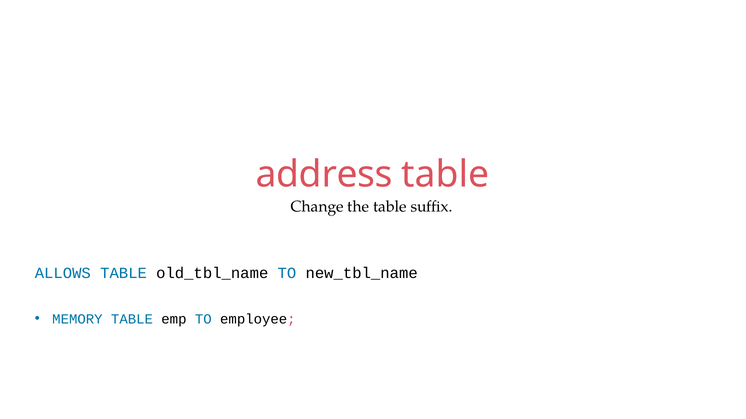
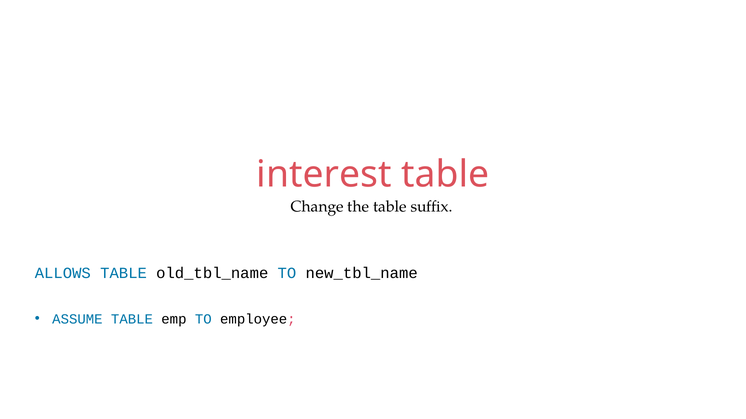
address: address -> interest (324, 175)
MEMORY: MEMORY -> ASSUME (77, 319)
